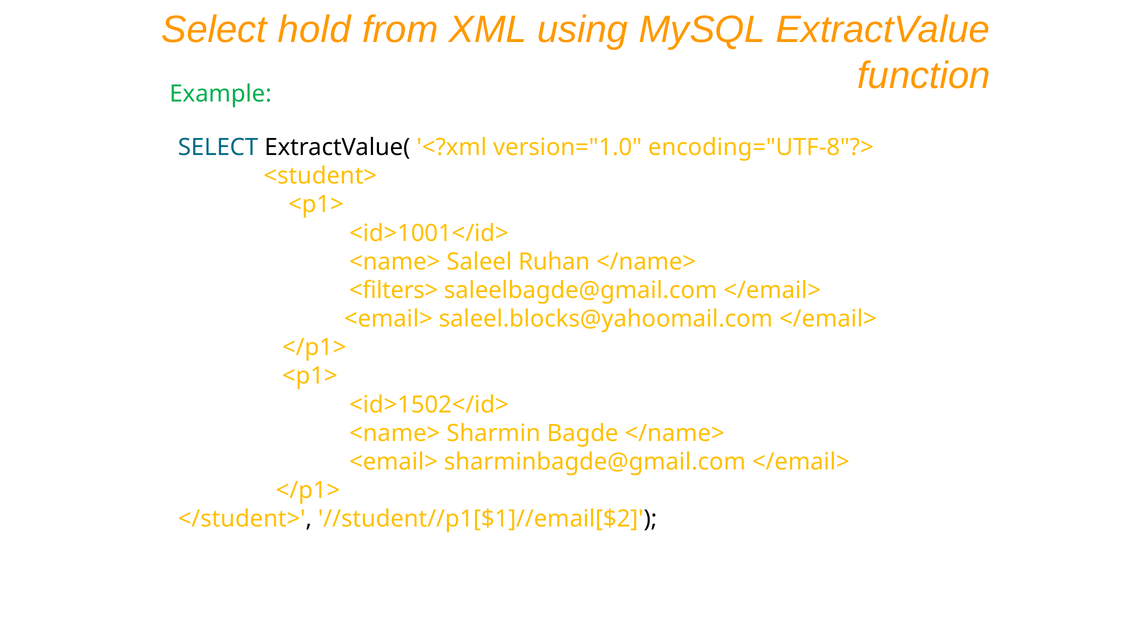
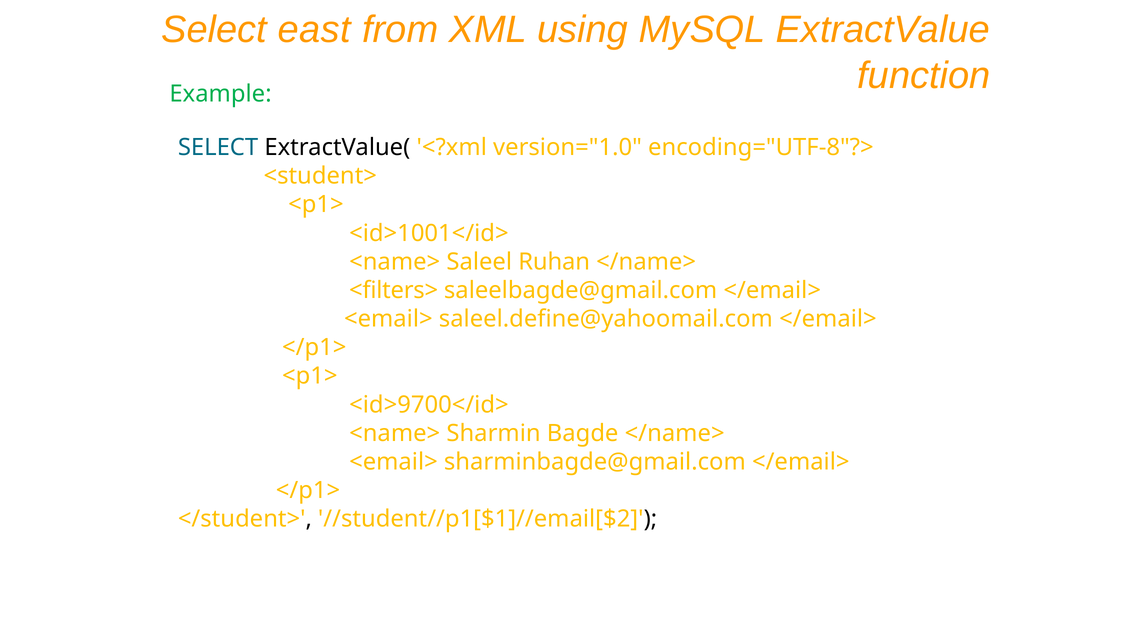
hold: hold -> east (314, 30)
saleel.blocks@yahoomail.com: saleel.blocks@yahoomail.com -> saleel.define@yahoomail.com (606, 319)
<id>1502</id>: <id>1502</id> -> <id>9700</id> (429, 404)
